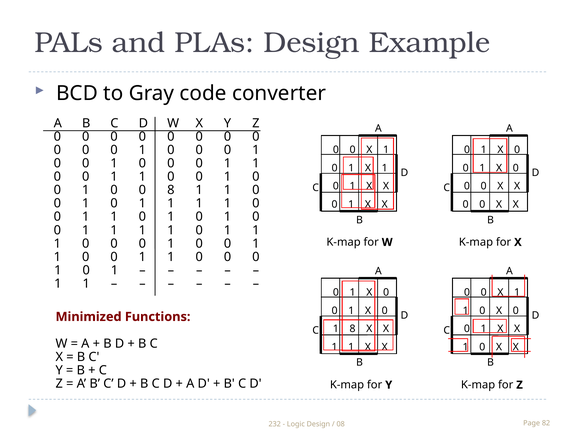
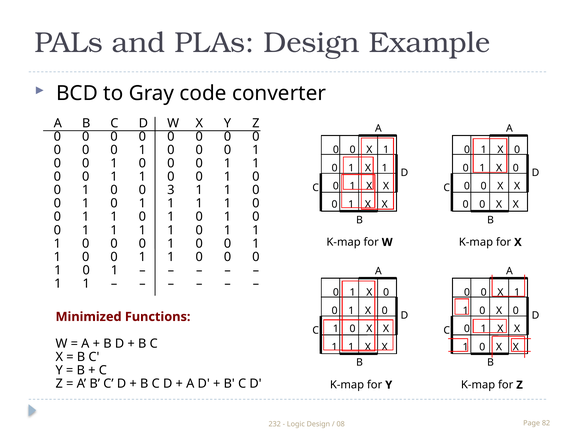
0 8: 8 -> 3 (171, 190)
8: 8 -> 0 (353, 329)
